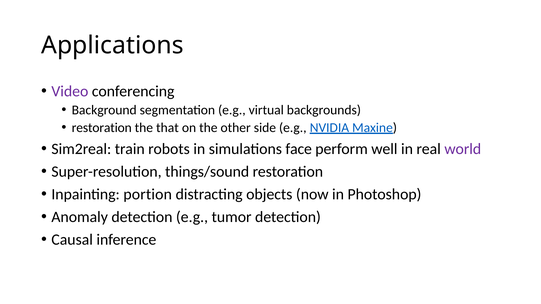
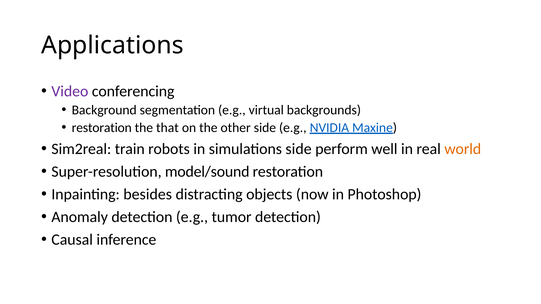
simulations face: face -> side (299, 149)
world colour: purple -> orange (463, 149)
things/sound: things/sound -> model/sound (207, 172)
portion: portion -> besides (148, 195)
